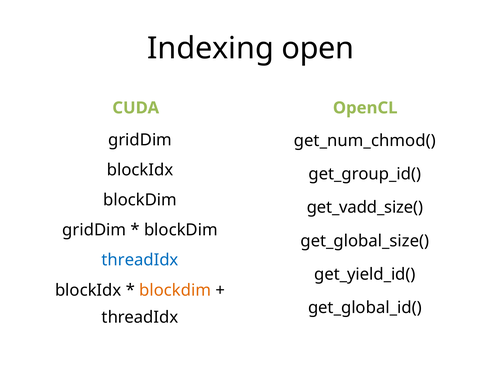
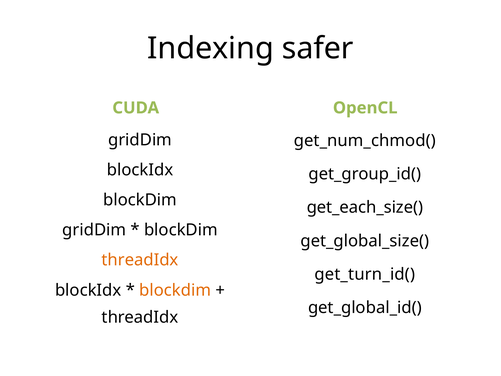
open: open -> safer (318, 48)
get_vadd_size(: get_vadd_size( -> get_each_size( (365, 207)
threadIdx colour: blue -> orange (140, 260)
get_yield_id(: get_yield_id( -> get_turn_id( (365, 274)
